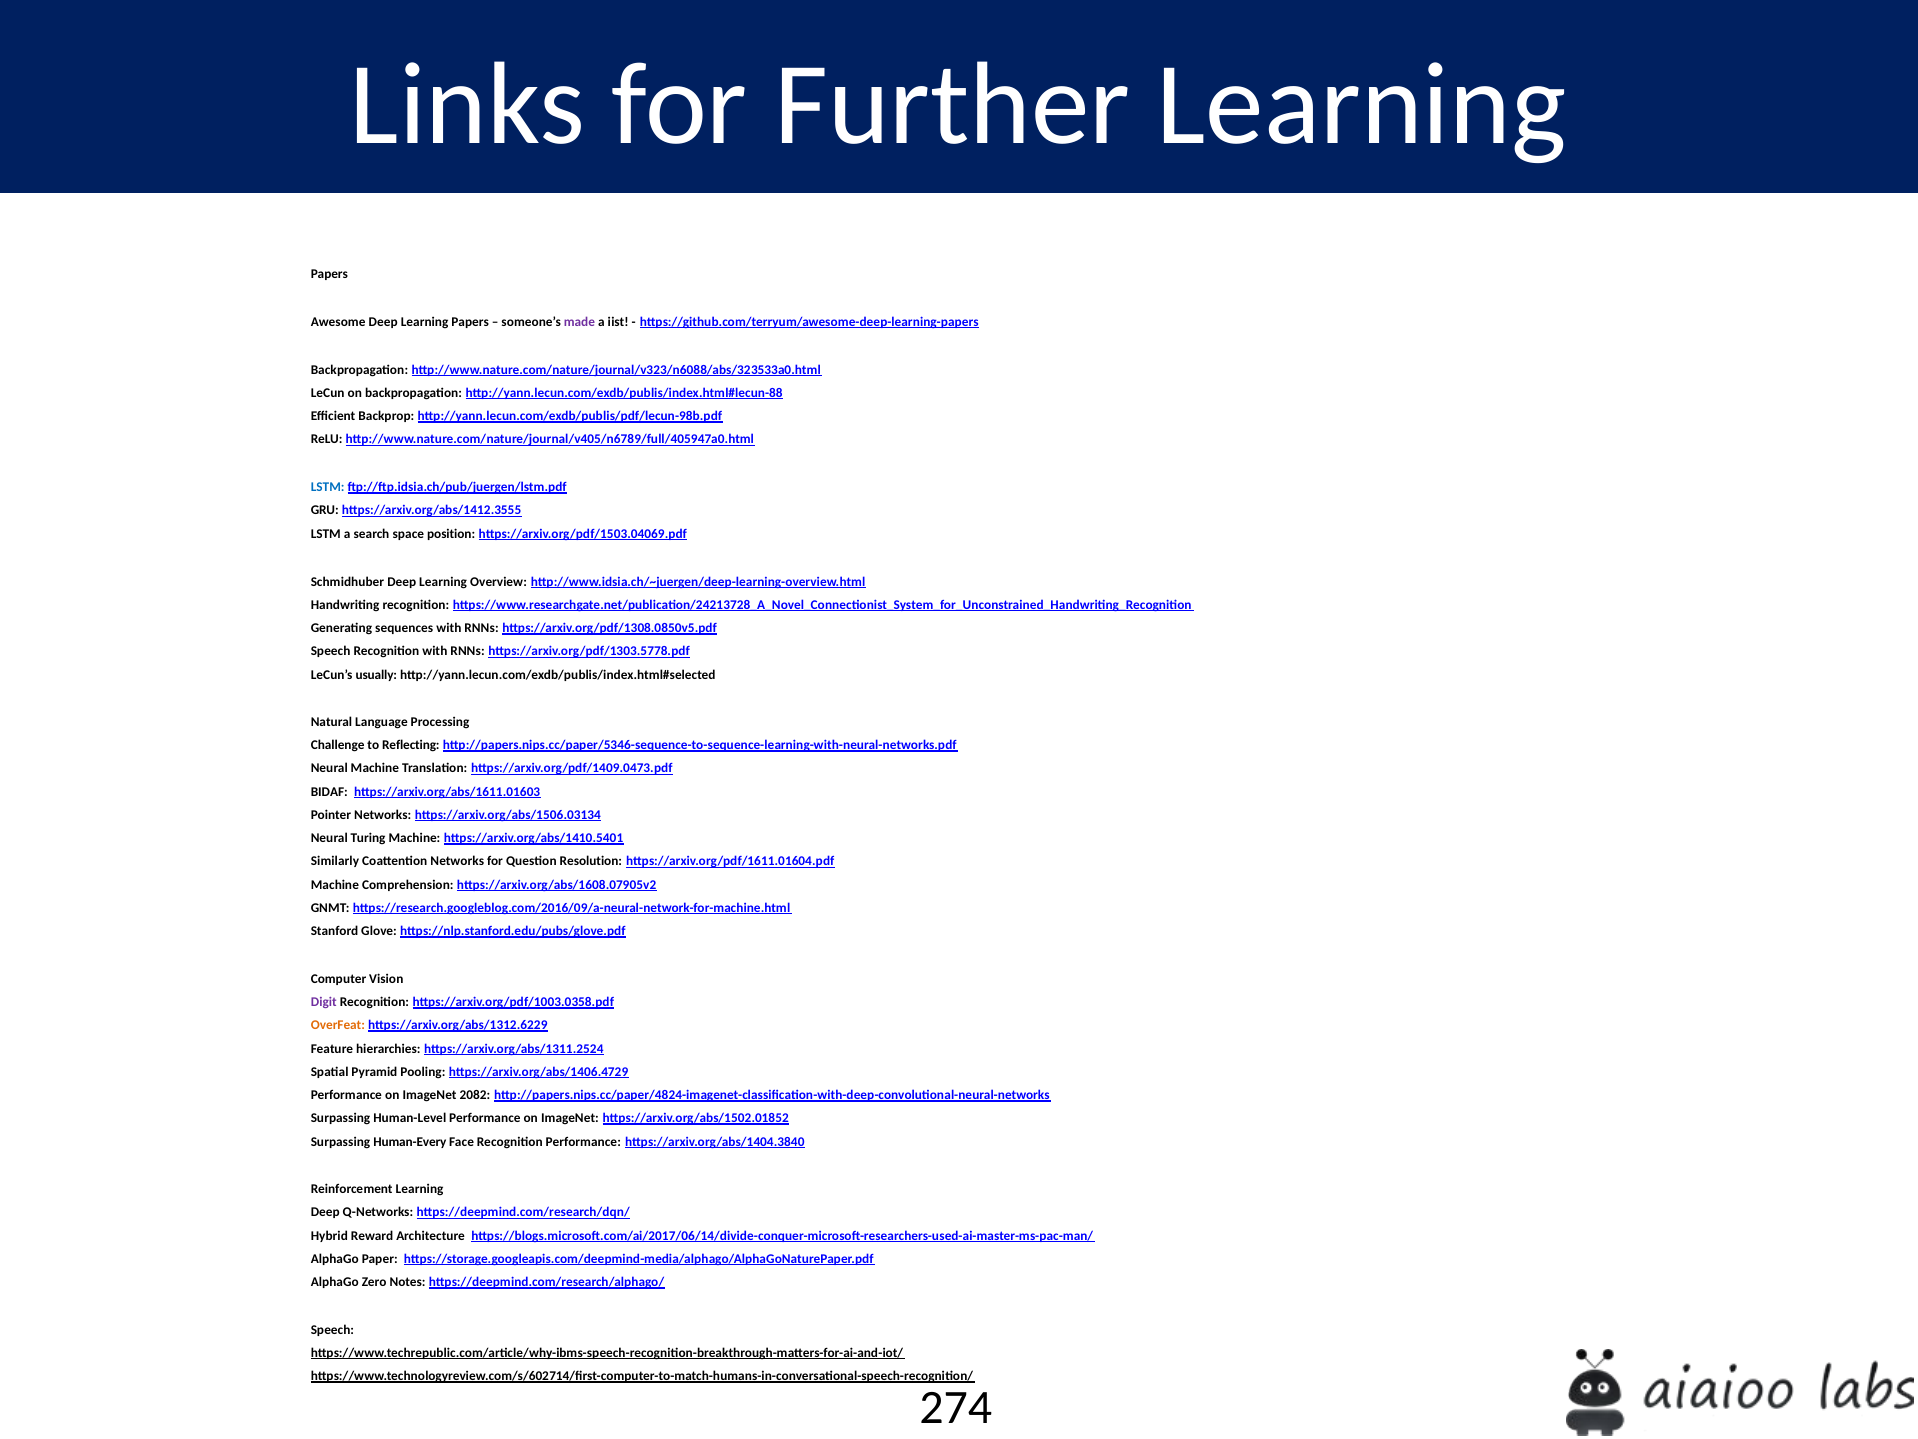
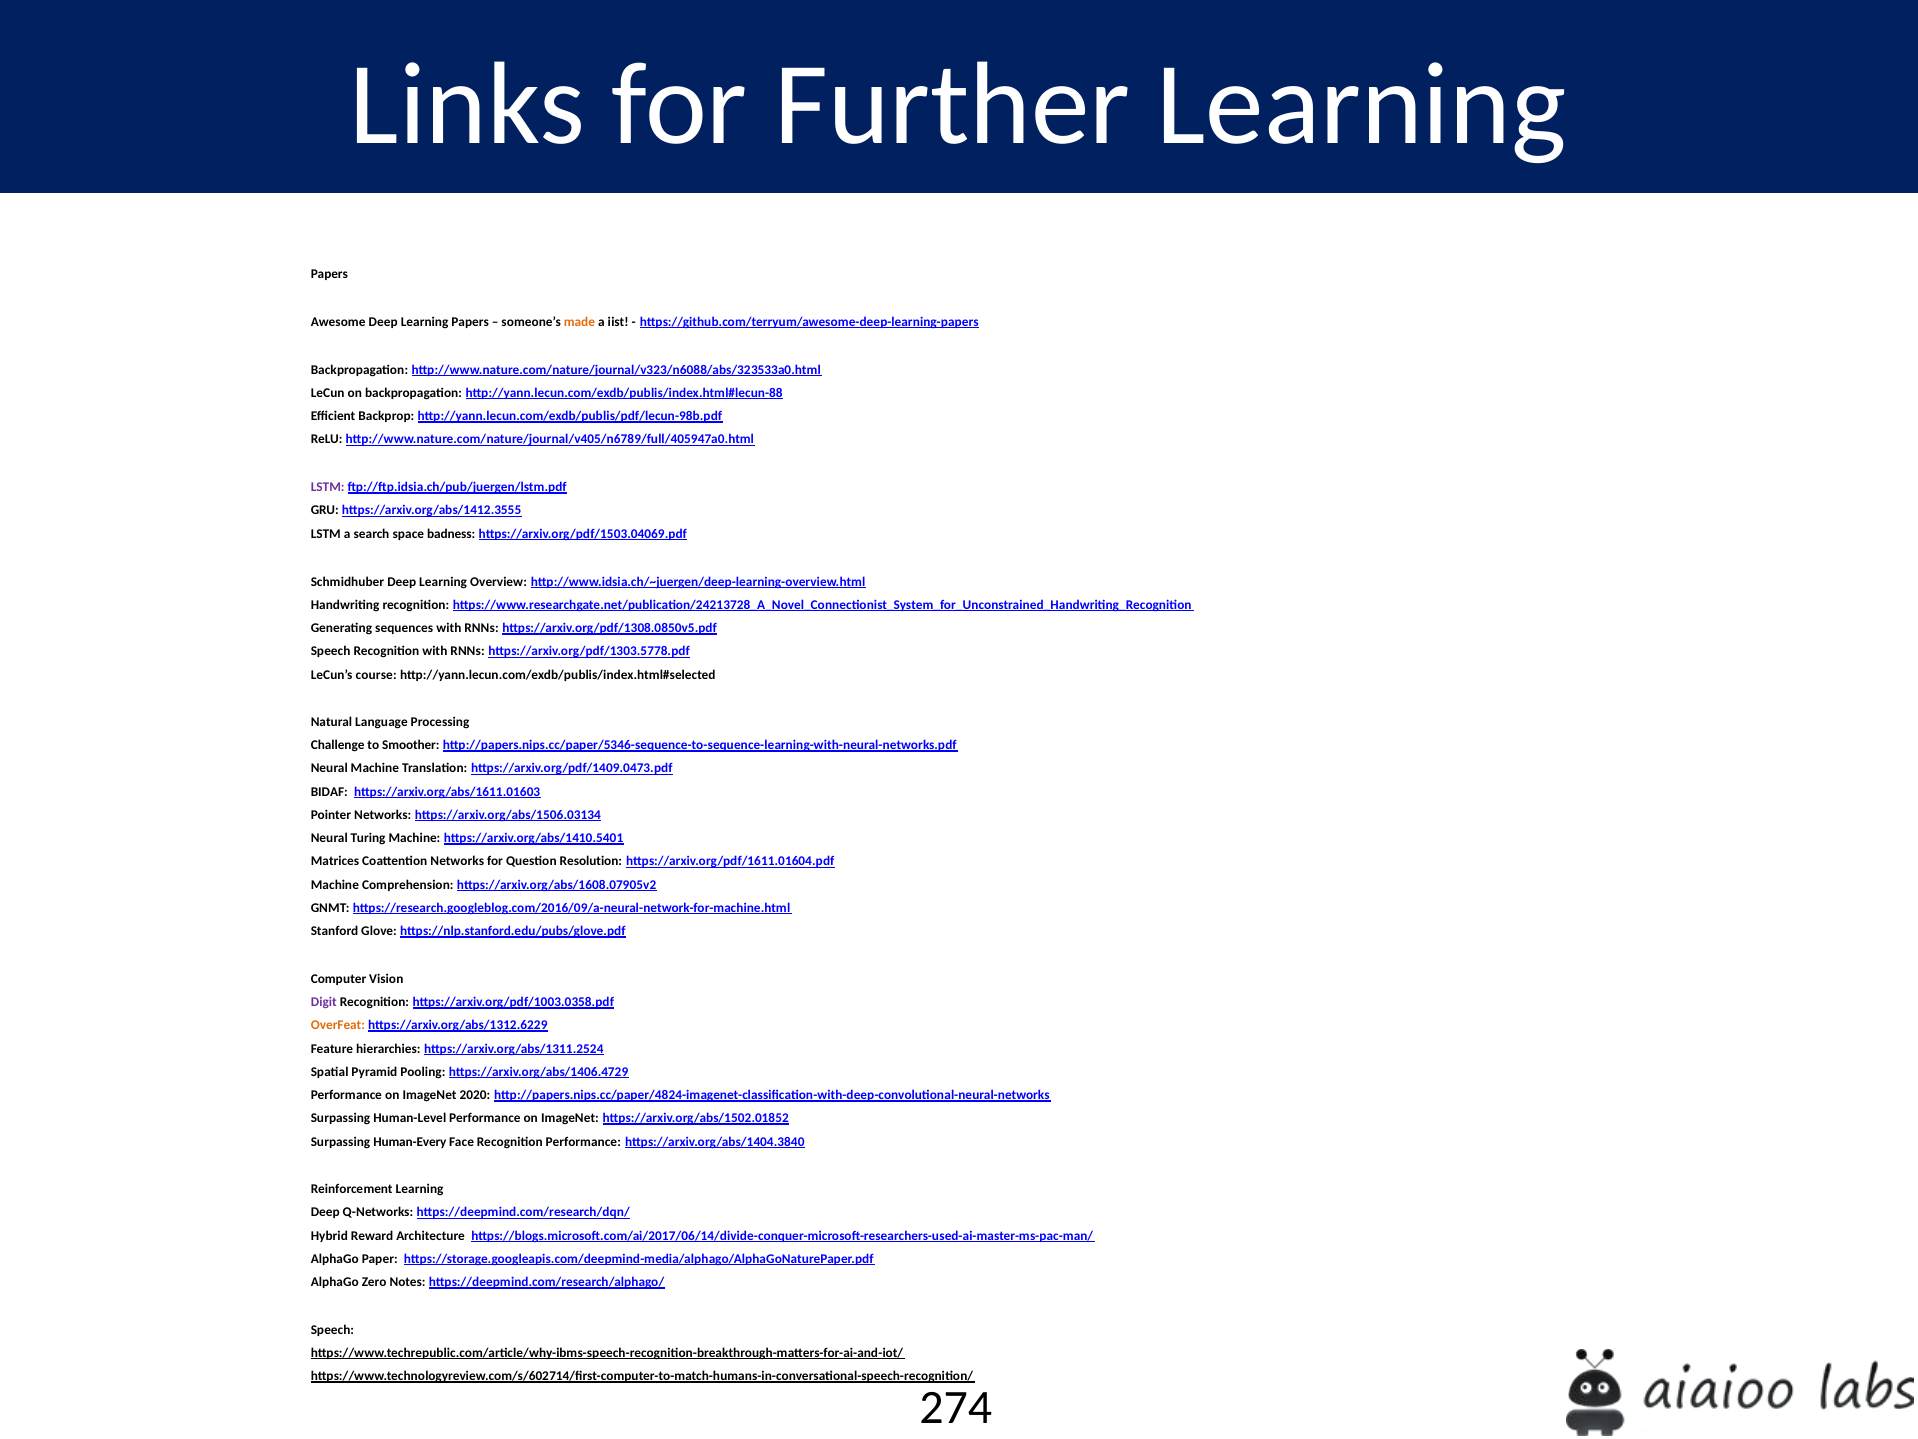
made colour: purple -> orange (579, 322)
LSTM colour: blue -> purple (328, 487)
position: position -> badness (451, 534)
usually: usually -> course (376, 674)
Reflecting: Reflecting -> Smoother (411, 745)
Similarly: Similarly -> Matrices (335, 861)
2082: 2082 -> 2020 (475, 1095)
